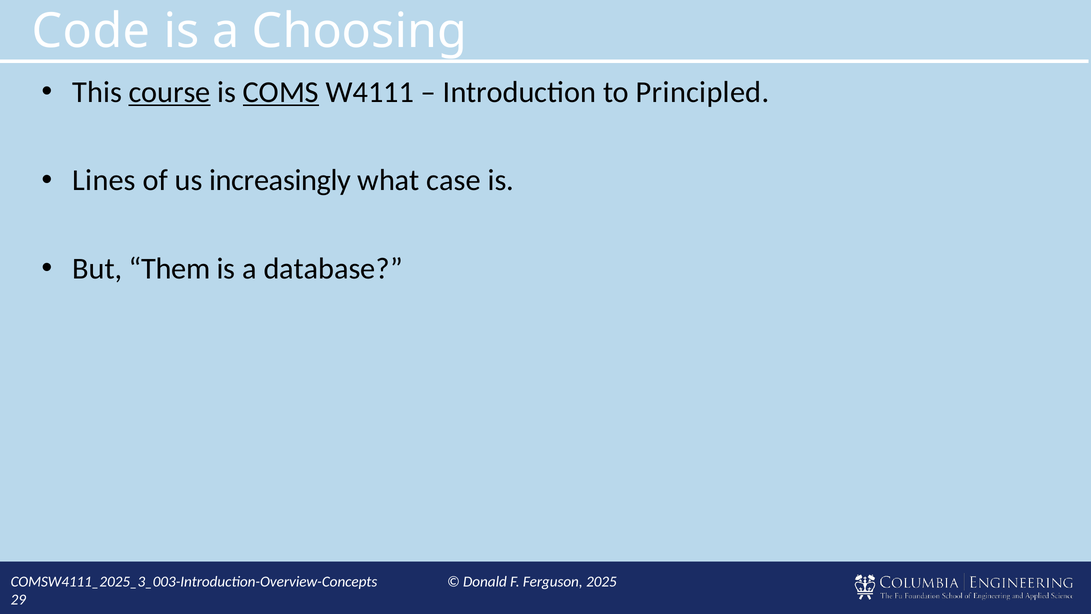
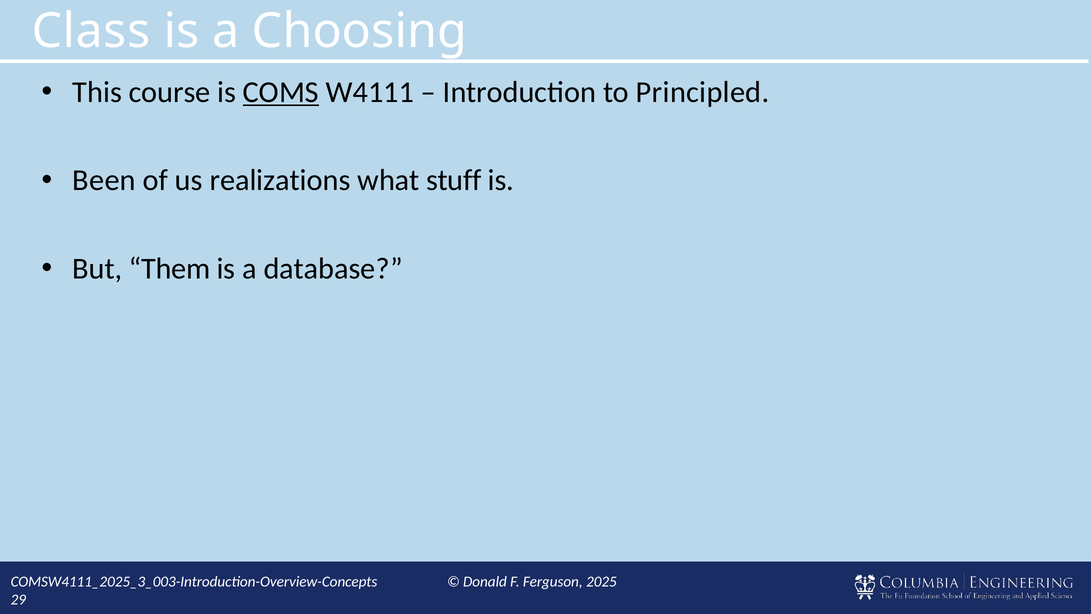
Code: Code -> Class (91, 31)
course underline: present -> none (170, 92)
Lines: Lines -> Been (104, 180)
increasingly: increasingly -> realizations (280, 180)
case: case -> stuff (454, 180)
